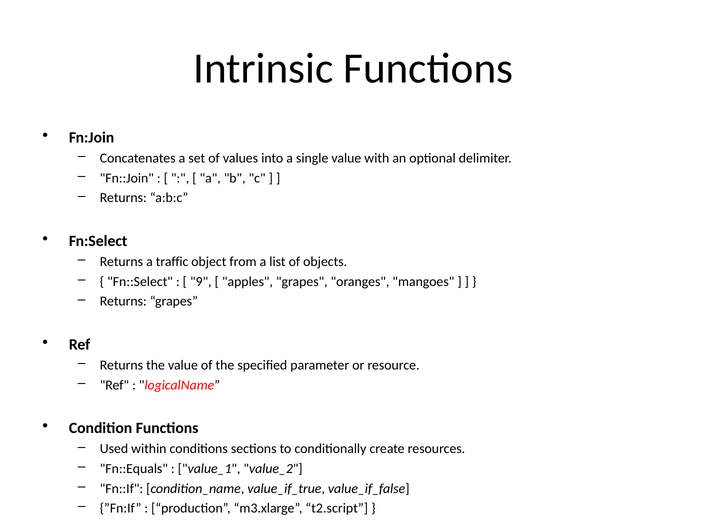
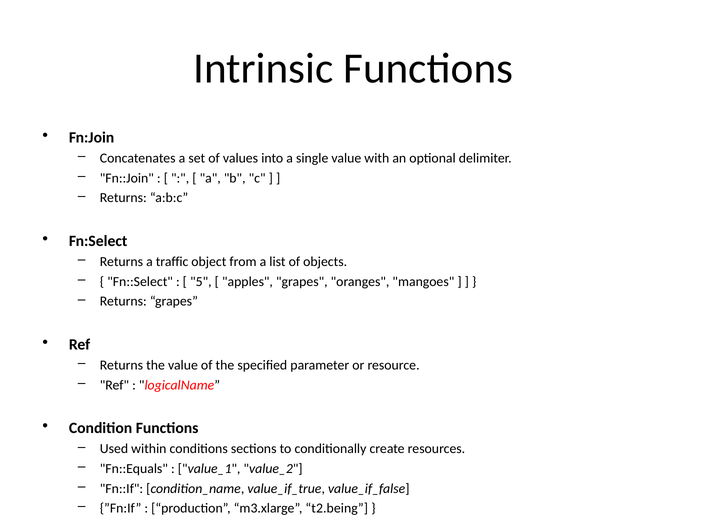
9: 9 -> 5 (201, 282)
t2.script: t2.script -> t2.being (337, 509)
